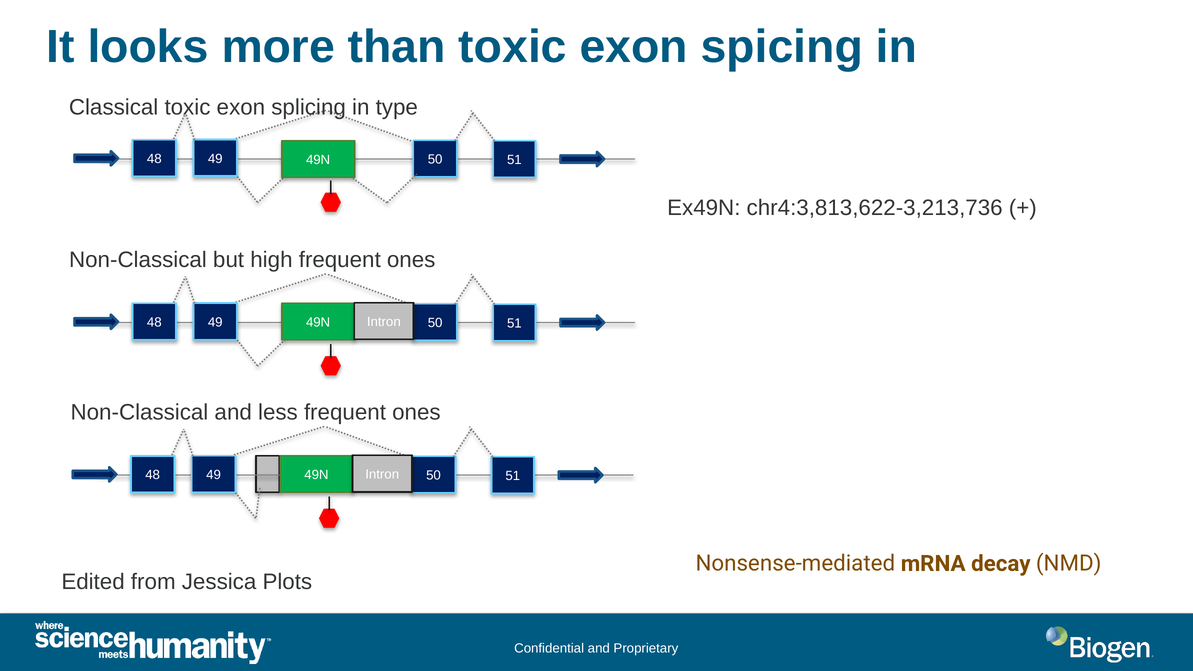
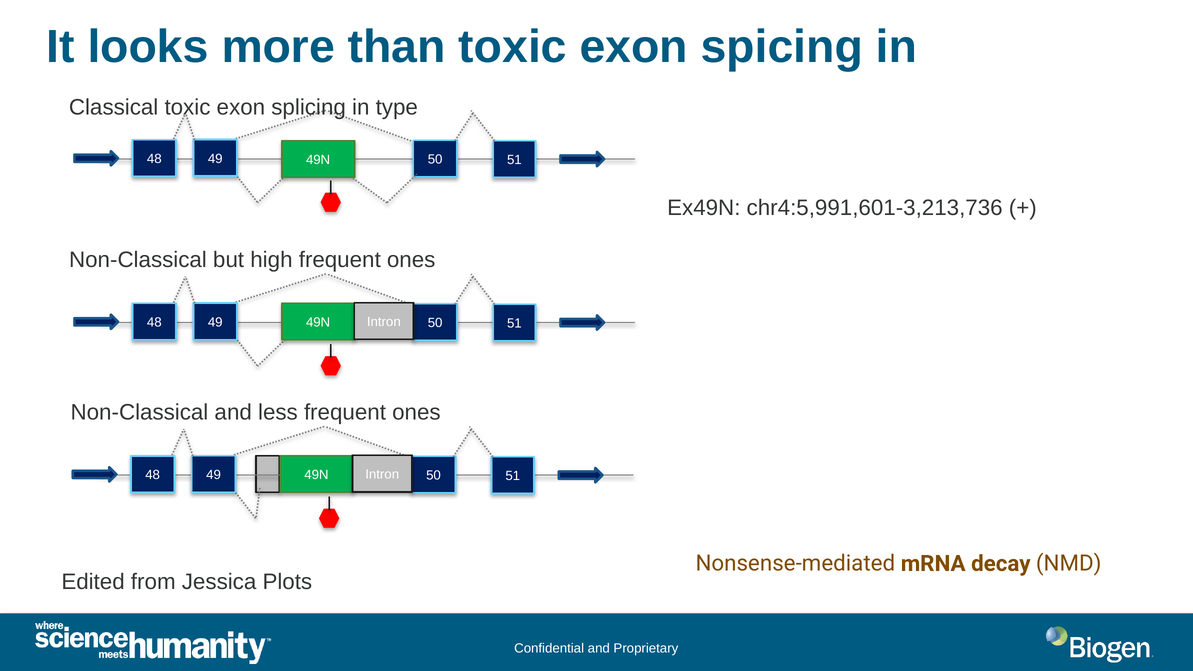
chr4:3,813,622-3,213,736: chr4:3,813,622-3,213,736 -> chr4:5,991,601-3,213,736 (875, 208)
